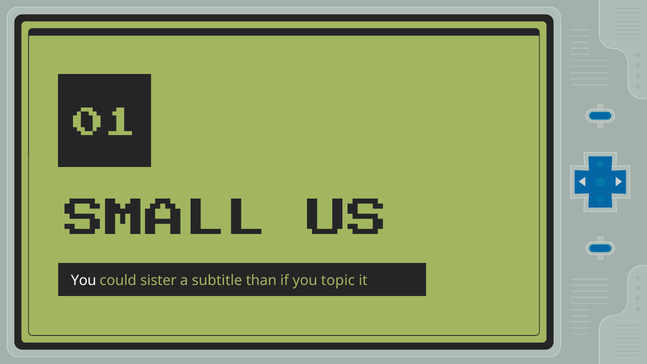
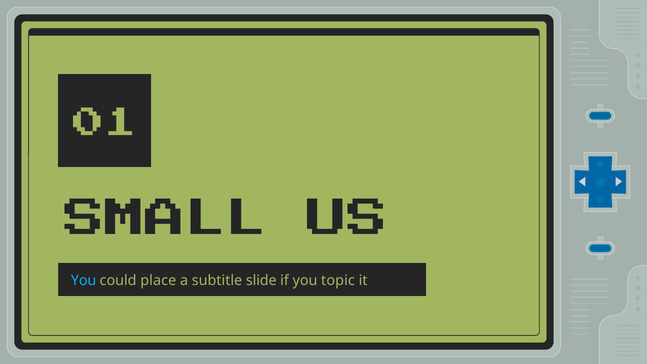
You colour: white -> light blue (84, 280)
sister: sister -> place (158, 280)
than: than -> slide (261, 280)
